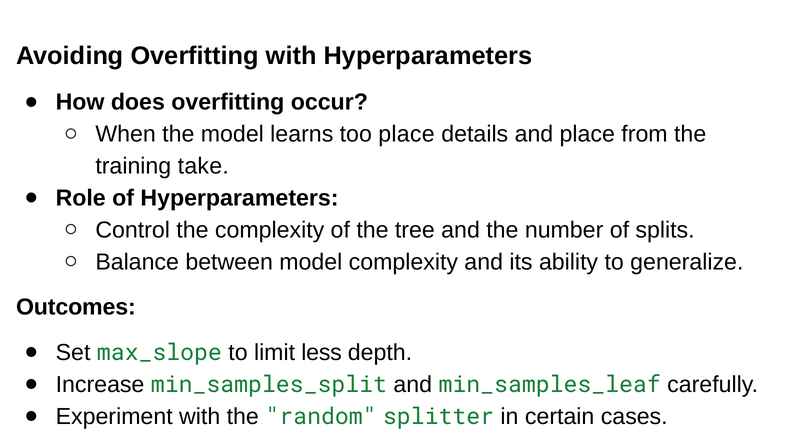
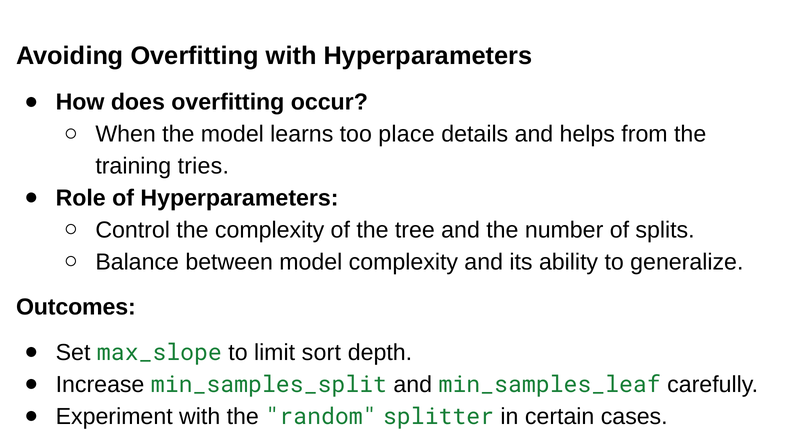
and place: place -> helps (587, 134)
take: take -> tries (203, 166)
less: less -> sort (321, 352)
